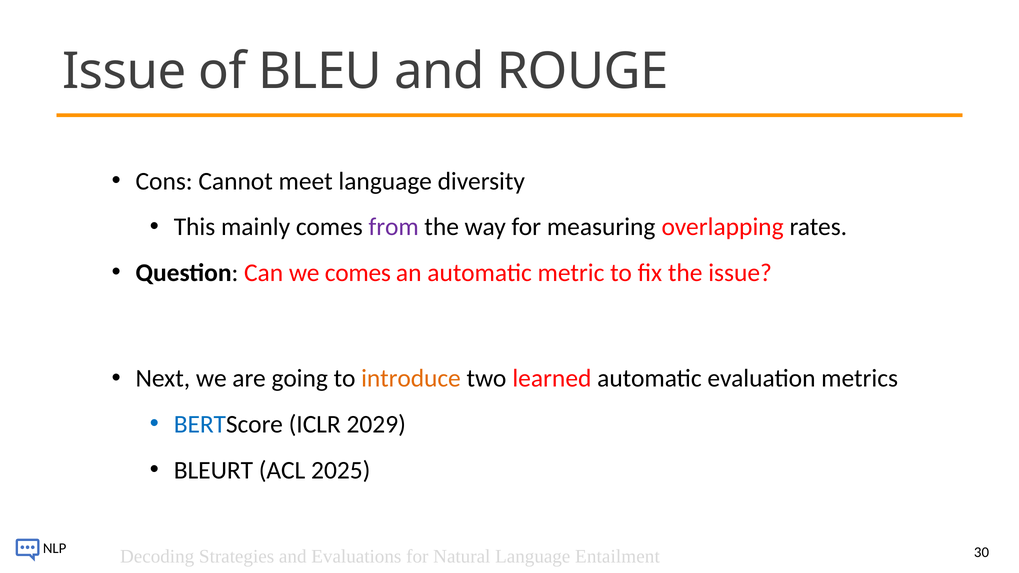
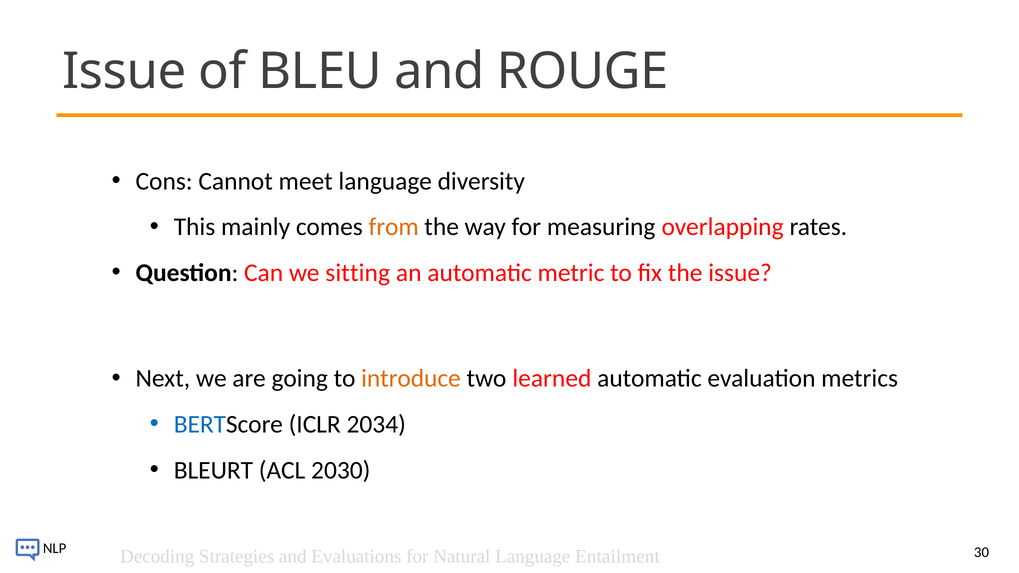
from colour: purple -> orange (394, 227)
we comes: comes -> sitting (358, 273)
2029: 2029 -> 2034 (376, 425)
2025: 2025 -> 2030 (341, 470)
